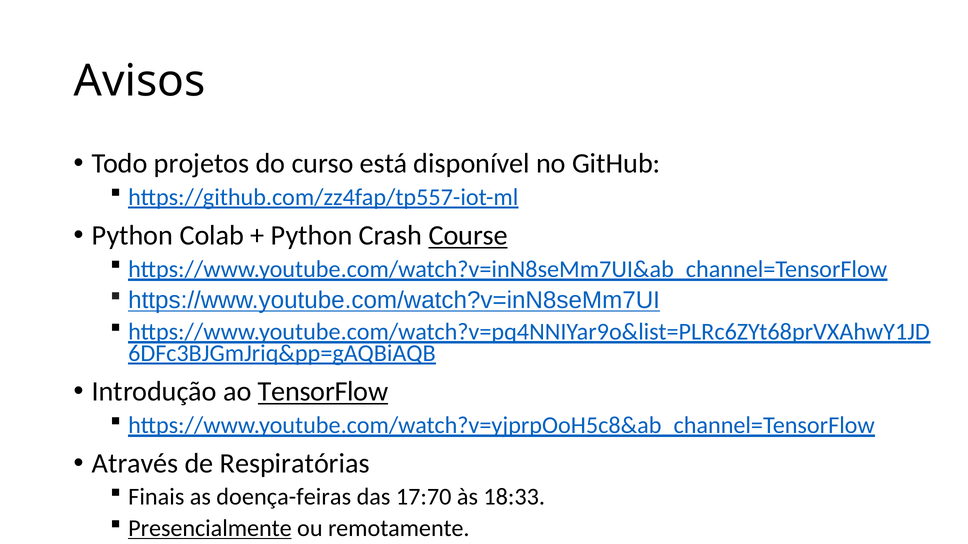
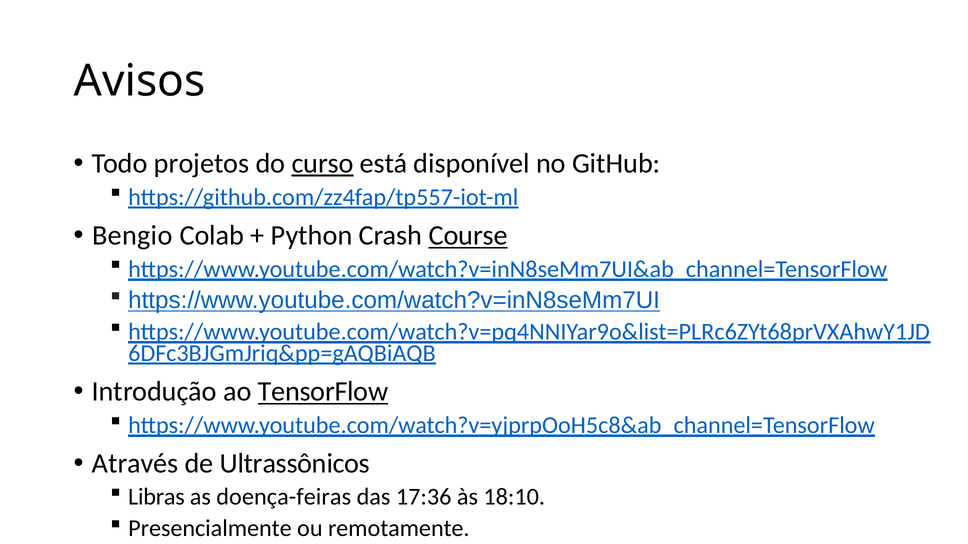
curso underline: none -> present (323, 164)
Python: Python -> Bengio (132, 236)
Respiratórias: Respiratórias -> Ultrassônicos (295, 464)
Finais: Finais -> Libras (156, 497)
17:70: 17:70 -> 17:36 (424, 497)
18:33: 18:33 -> 18:10 (514, 497)
Presencialmente underline: present -> none (210, 529)
